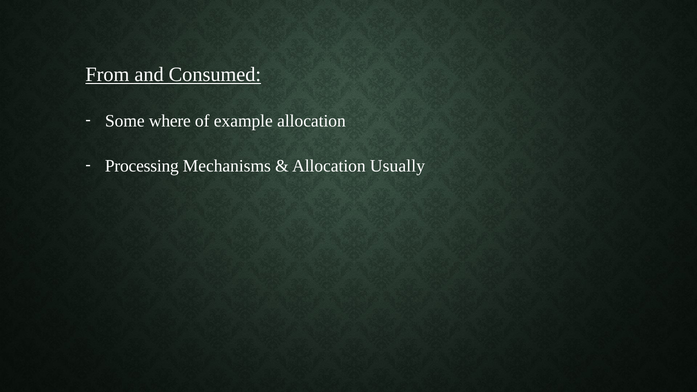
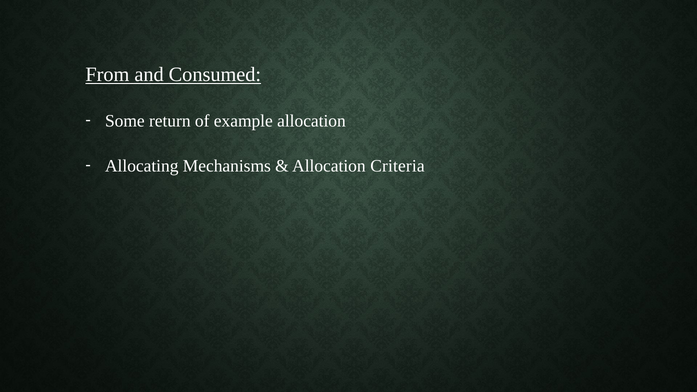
where: where -> return (170, 121)
Processing: Processing -> Allocating (142, 166)
Usually: Usually -> Criteria (397, 166)
